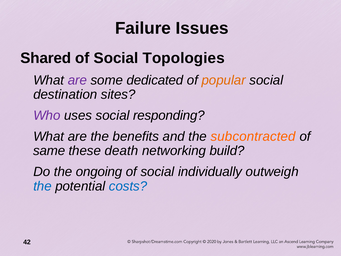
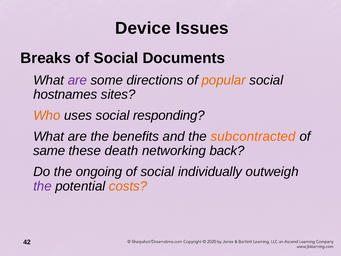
Failure: Failure -> Device (143, 28)
Shared: Shared -> Breaks (46, 58)
Topologies: Topologies -> Documents (184, 58)
dedicated: dedicated -> directions (155, 80)
destination: destination -> hostnames (65, 94)
Who colour: purple -> orange (47, 115)
build: build -> back (227, 151)
the colour: blue -> purple (42, 186)
costs colour: blue -> orange (128, 186)
